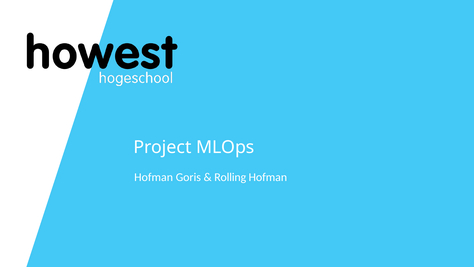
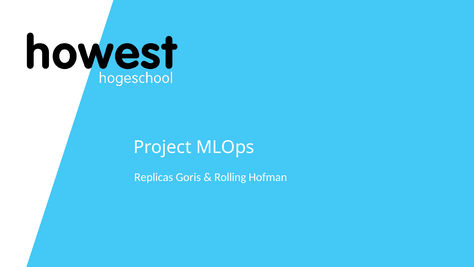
Hofman: Hofman -> Replicas (154, 177)
